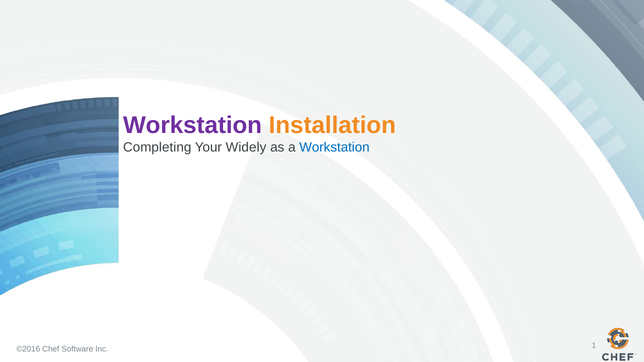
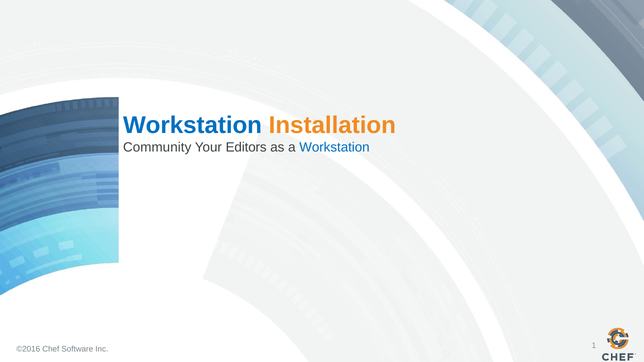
Workstation colour: purple -> blue (192, 125)
Completing: Completing -> Community (157, 148)
Widely: Widely -> Editors (246, 148)
